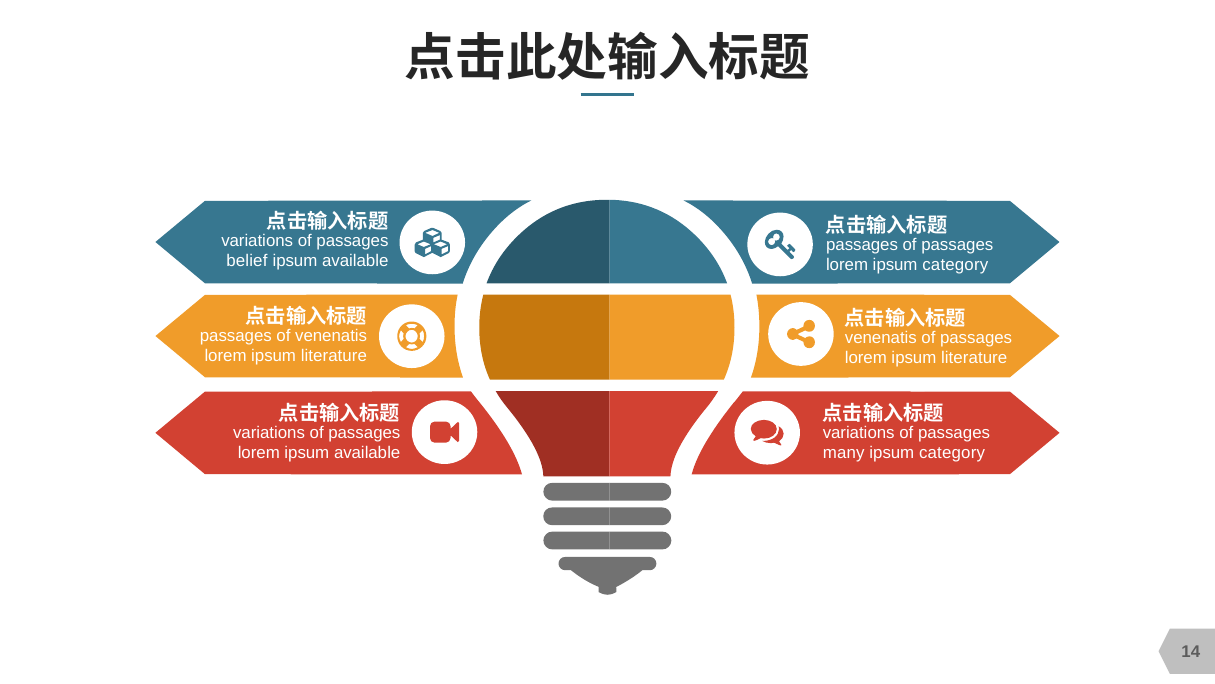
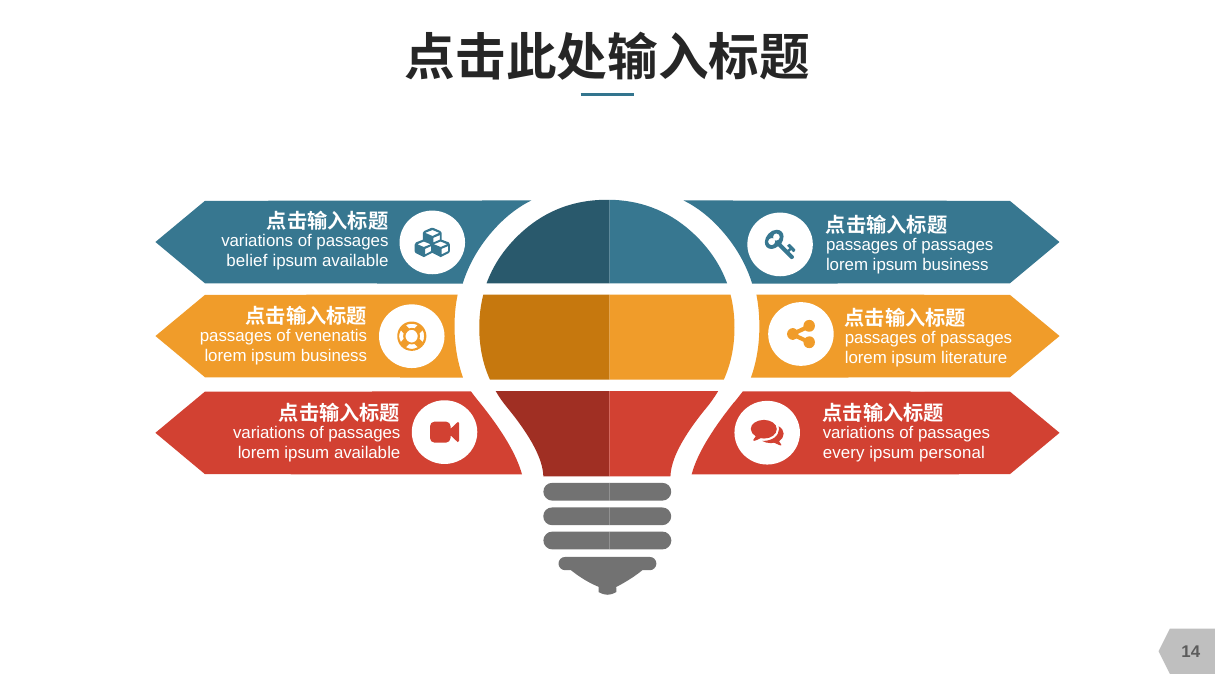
category: category -> business (955, 265)
venenatis: venenatis -> passages (881, 337)
literature: literature -> business (334, 356)
many: many -> every (844, 453)
category: category -> personal (952, 453)
